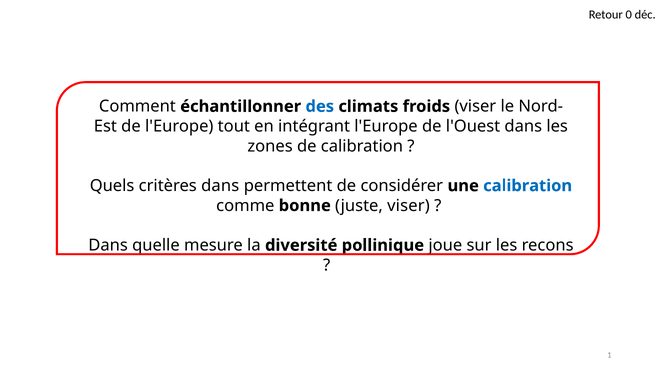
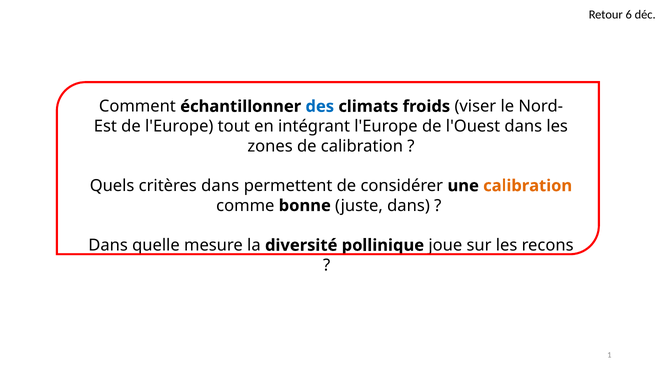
0: 0 -> 6 (629, 15)
calibration colour: blue -> orange (528, 186)
juste viser: viser -> dans (409, 206)
